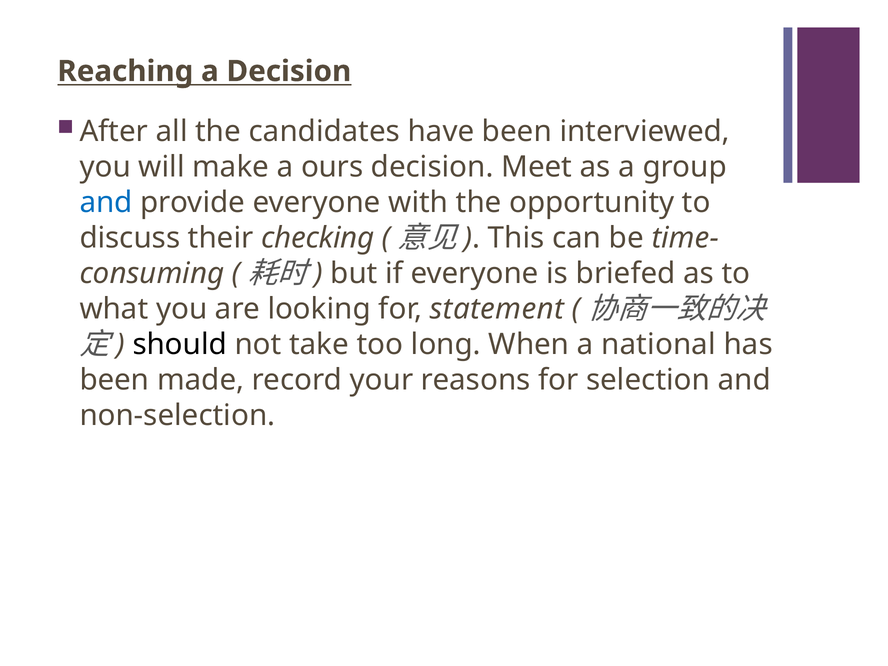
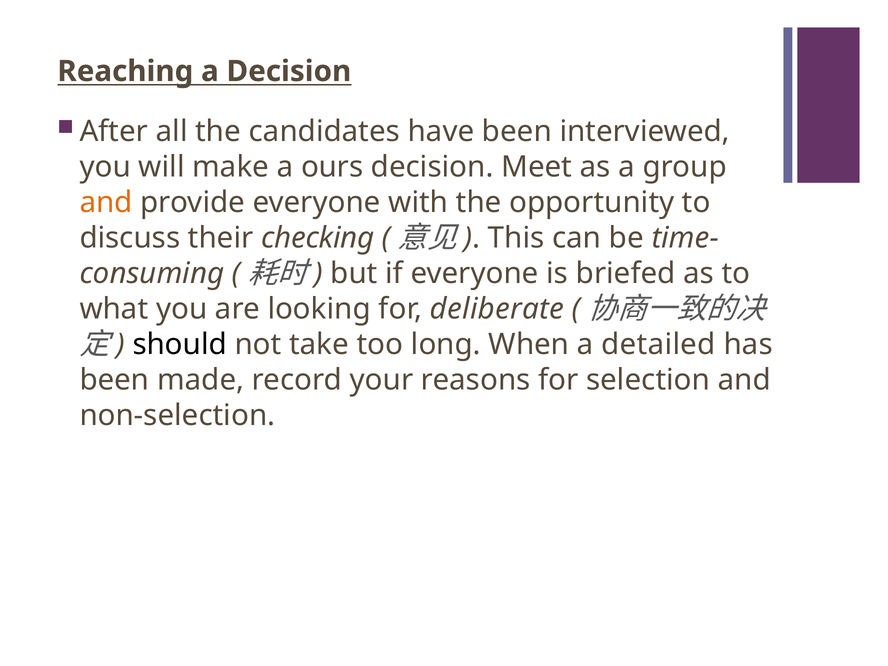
and colour: blue -> orange (106, 203)
statement: statement -> deliberate (497, 309)
national: national -> detailed (658, 345)
